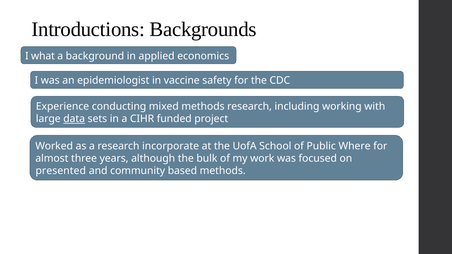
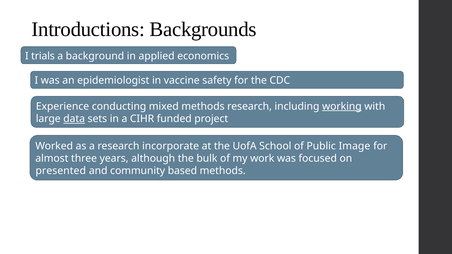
what: what -> trials (43, 56)
working underline: none -> present (342, 106)
Where: Where -> Image (354, 146)
